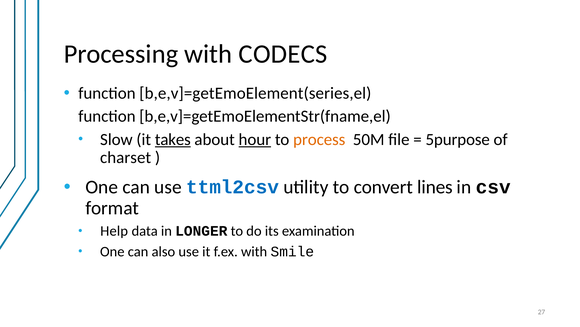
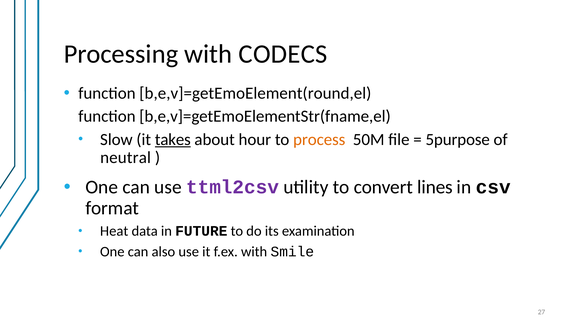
b,e,v]=getEmoElement(series,el: b,e,v]=getEmoElement(series,el -> b,e,v]=getEmoElement(round,el (255, 93)
hour underline: present -> none (255, 139)
charset: charset -> neutral (126, 157)
ttml2csv colour: blue -> purple (233, 187)
Help: Help -> Heat (114, 231)
LONGER: LONGER -> FUTURE (201, 231)
